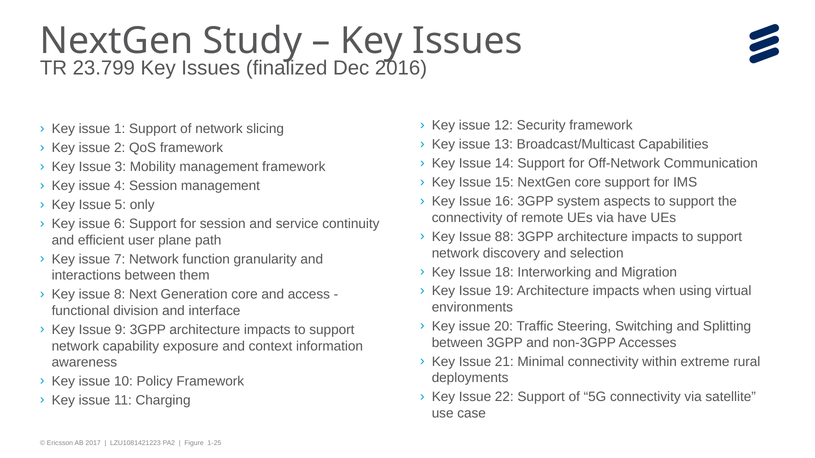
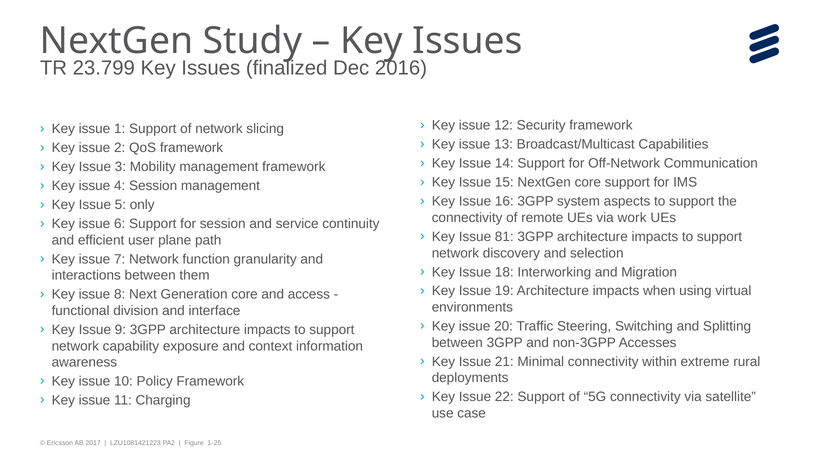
have: have -> work (632, 218)
88: 88 -> 81 (504, 237)
